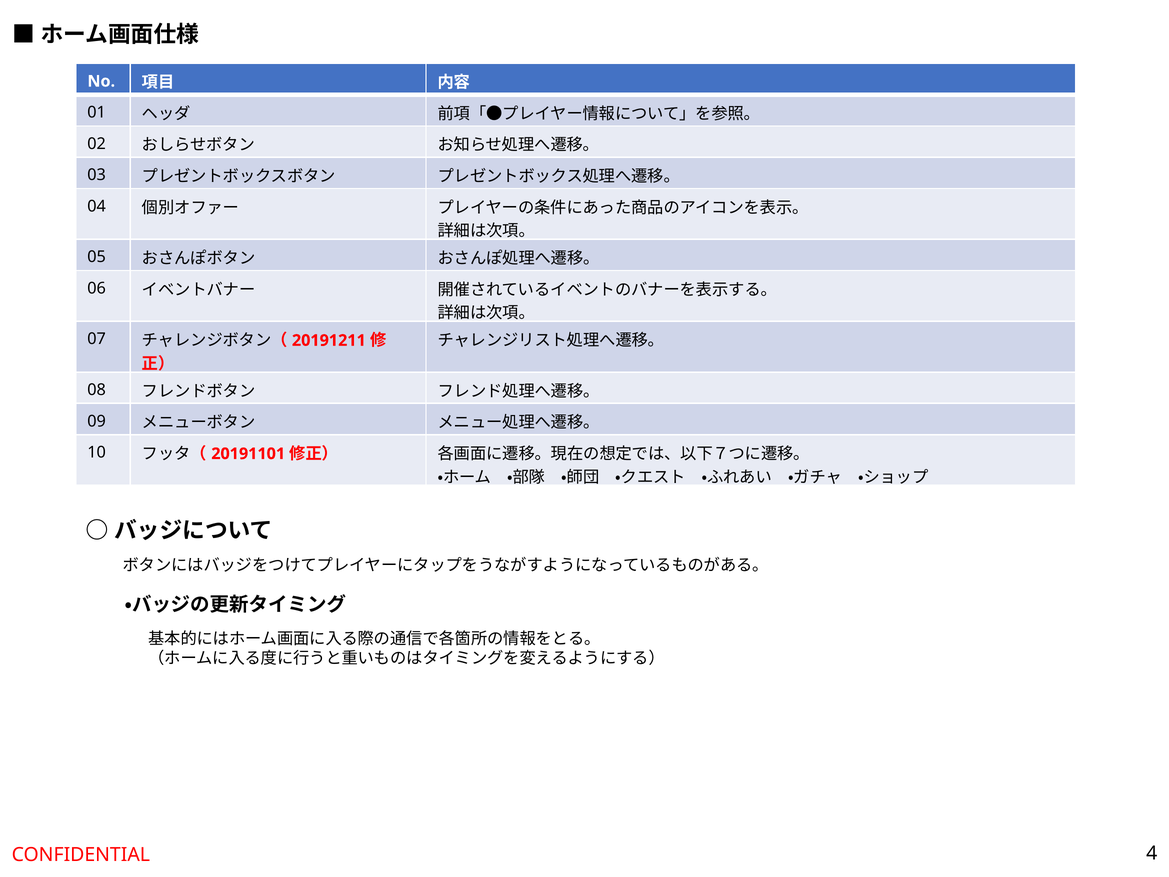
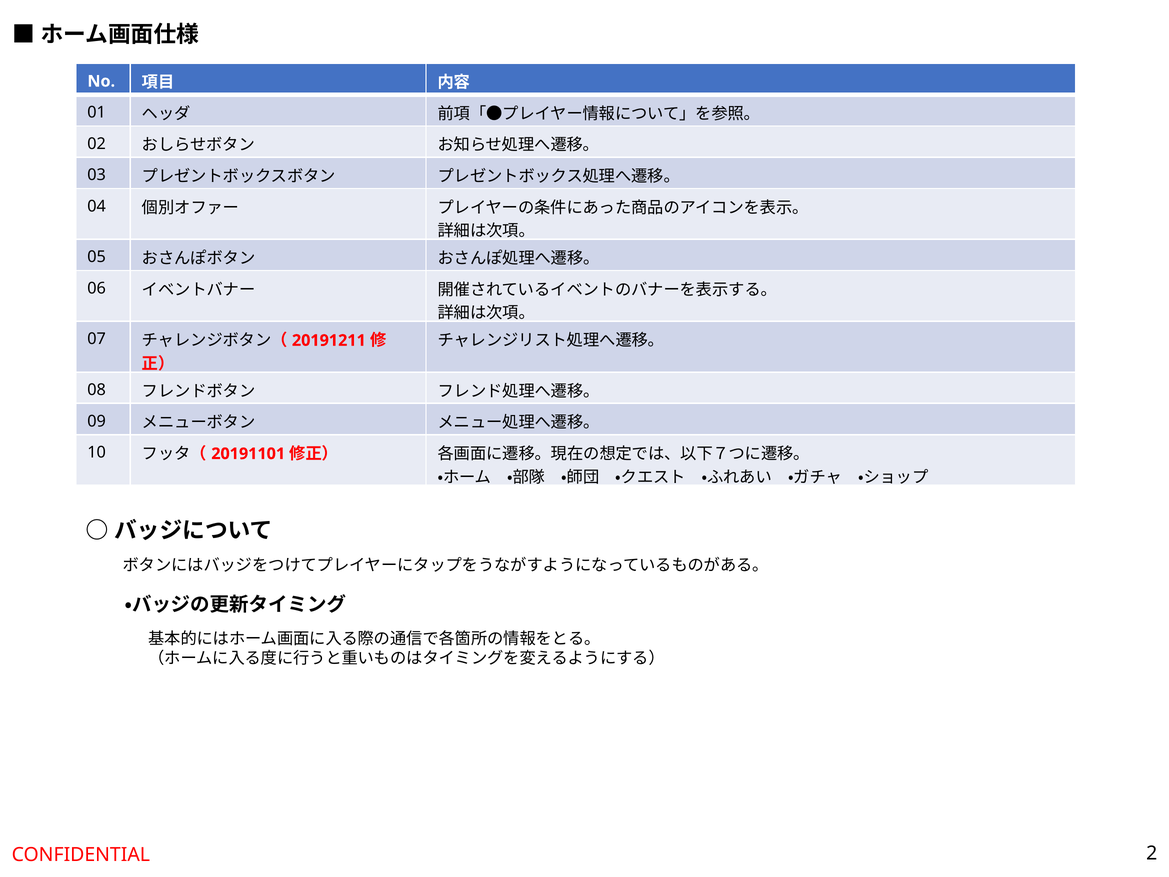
4: 4 -> 2 (1152, 853)
